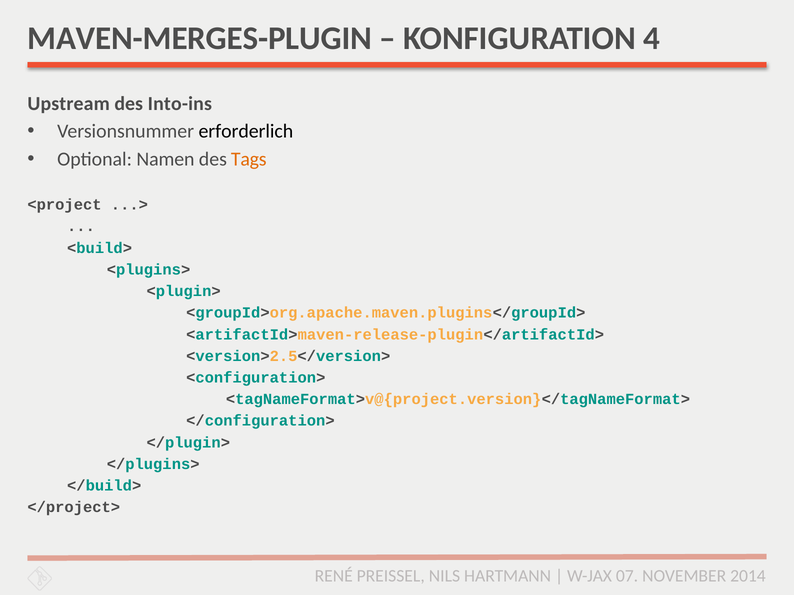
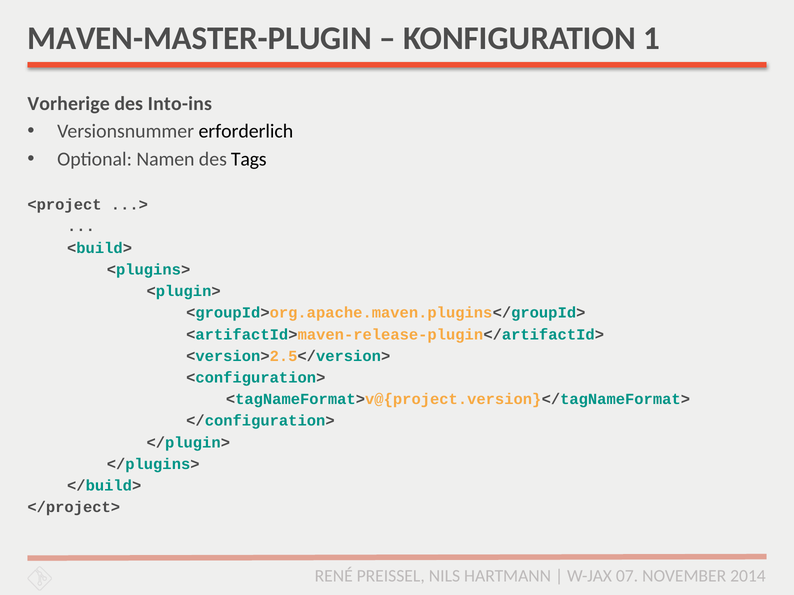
MAVEN-MERGES-PLUGIN: MAVEN-MERGES-PLUGIN -> MAVEN-MASTER-PLUGIN (200, 38)
4: 4 -> 1 (652, 38)
Upstream: Upstream -> Vorherige (69, 104)
Tags colour: orange -> black (249, 159)
